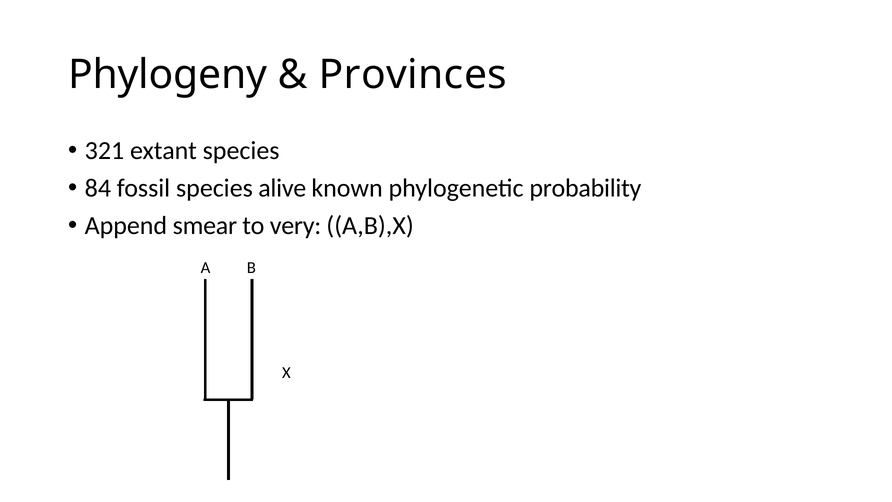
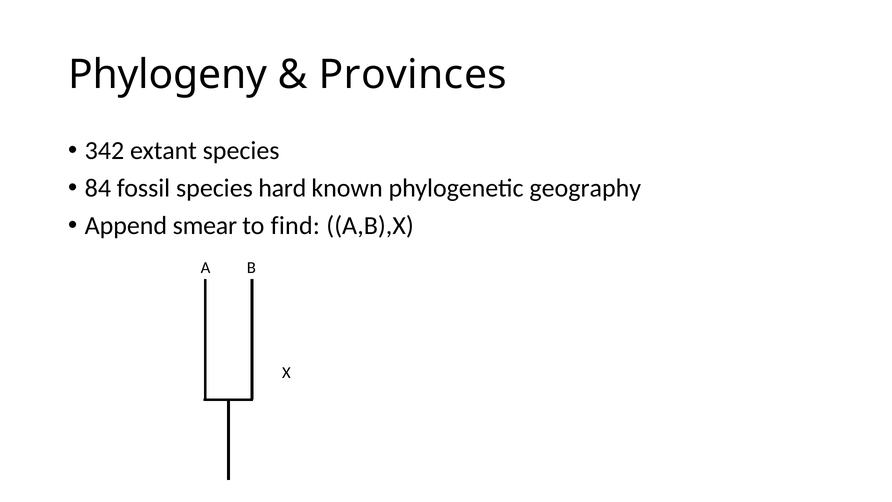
321: 321 -> 342 (104, 151)
alive: alive -> hard (282, 188)
probability: probability -> geography (585, 188)
very: very -> find (295, 226)
